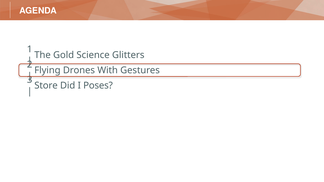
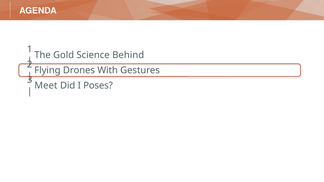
Glitters: Glitters -> Behind (128, 55)
Store: Store -> Meet (46, 86)
